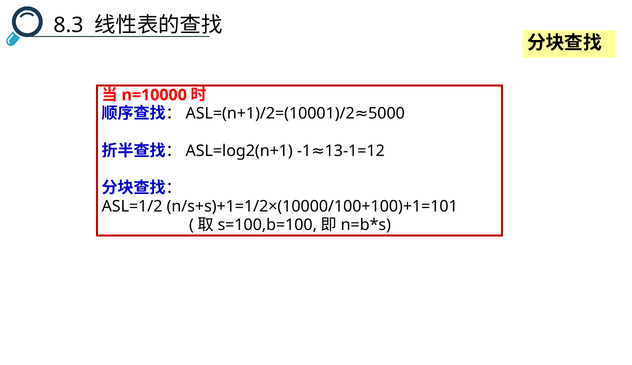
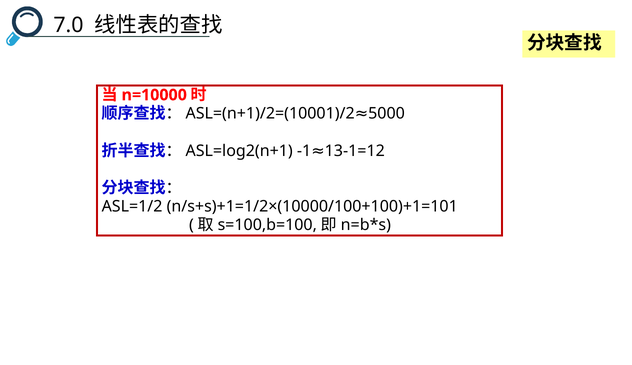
8.3: 8.3 -> 7.0 (68, 25)
